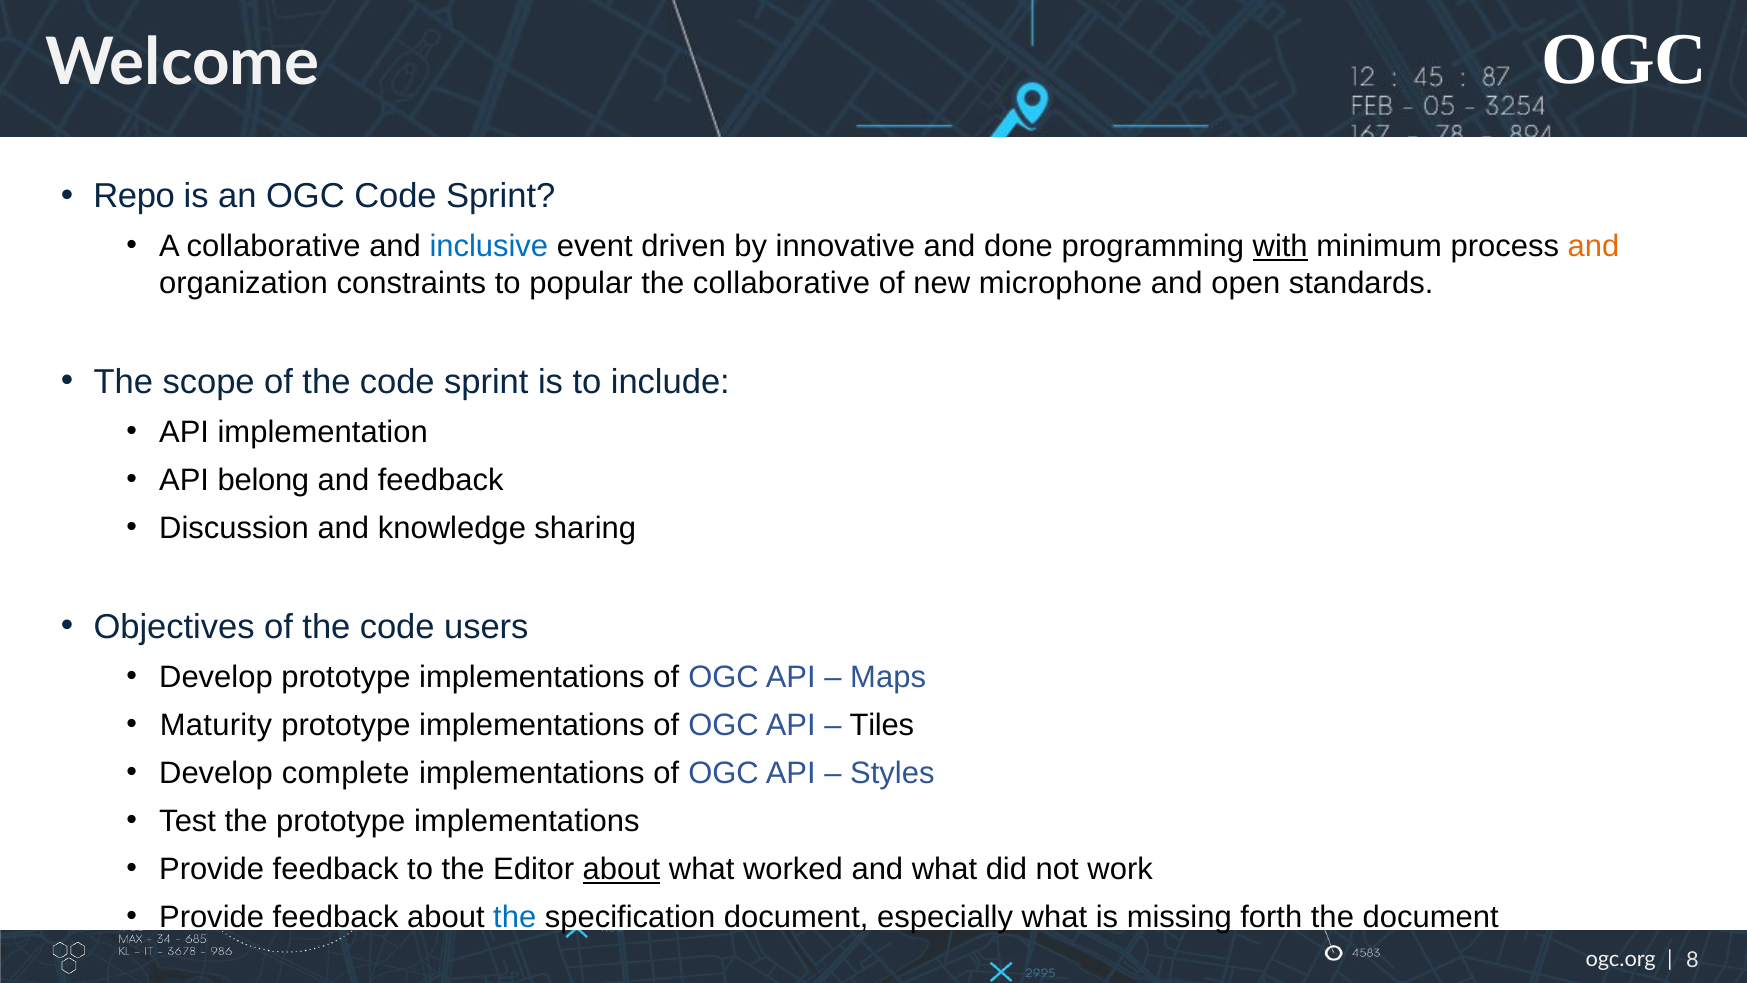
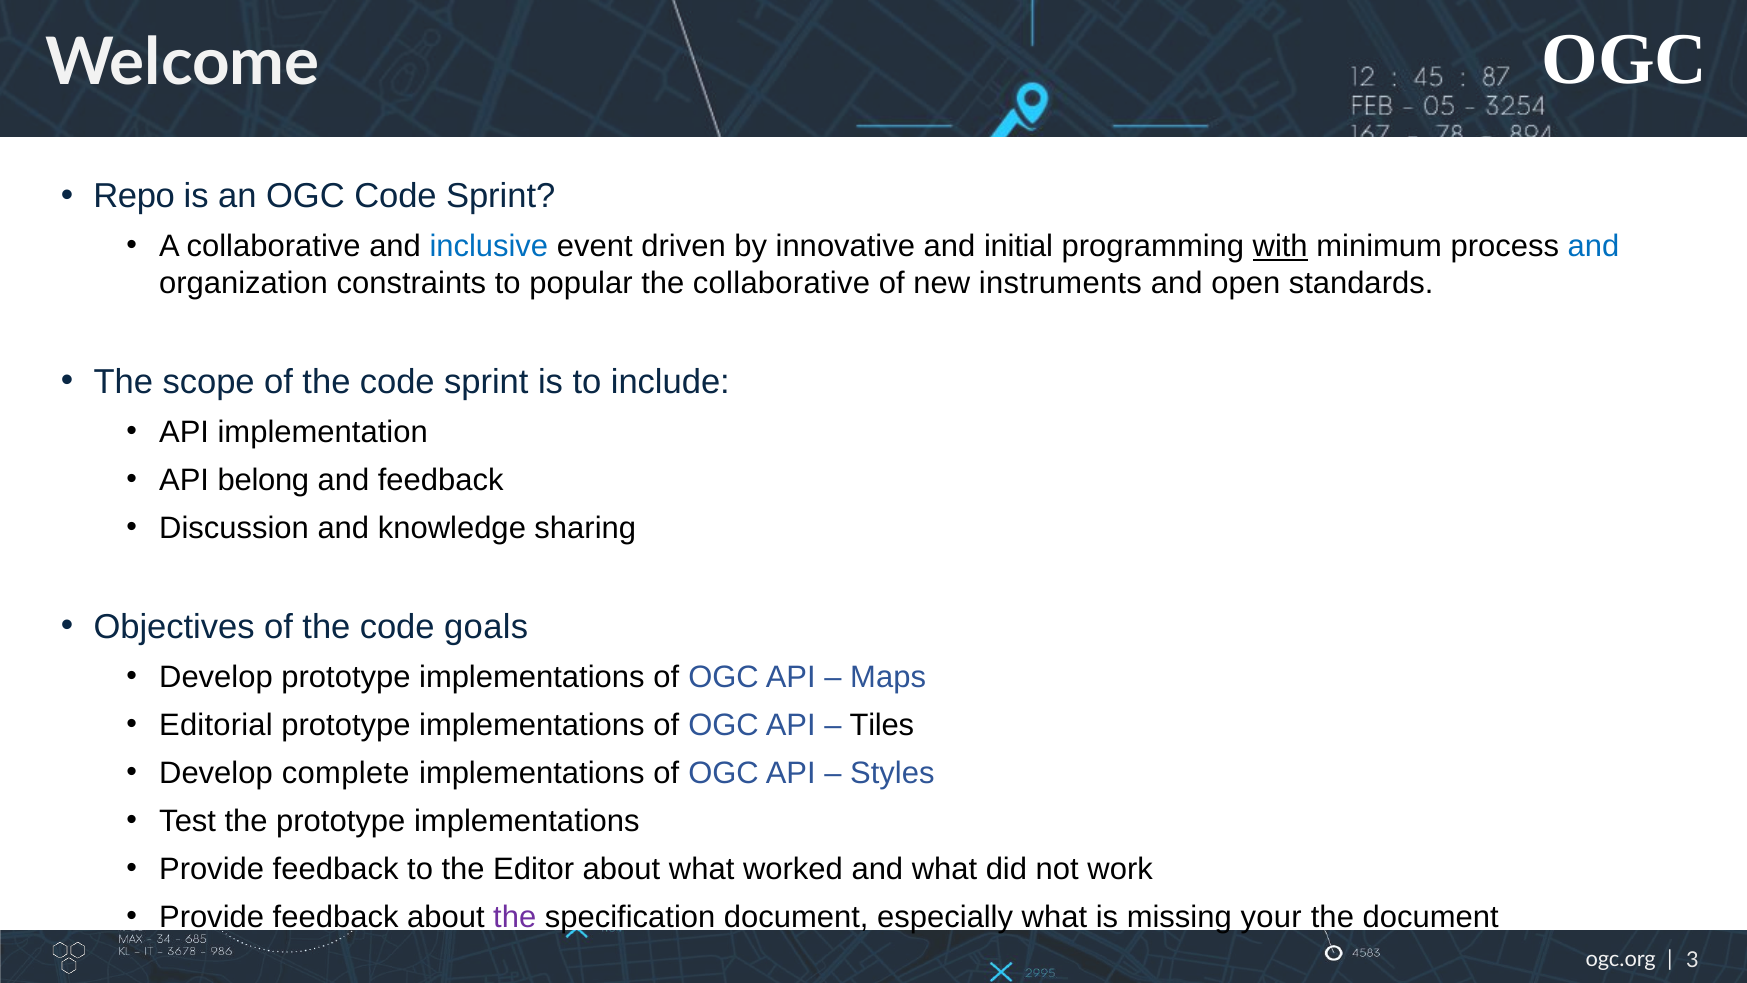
done: done -> initial (1019, 246)
and colour: orange -> blue (1594, 246)
microphone: microphone -> instruments (1060, 283)
users: users -> goals (486, 627)
Maturity: Maturity -> Editorial (216, 725)
about underline: present -> none (621, 869)
the colour: blue -> purple (515, 917)
forth: forth -> your (1271, 917)
8: 8 -> 3 (1692, 960)
